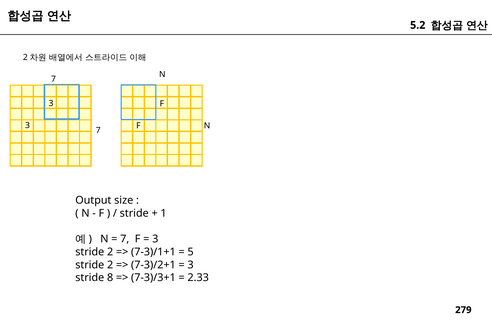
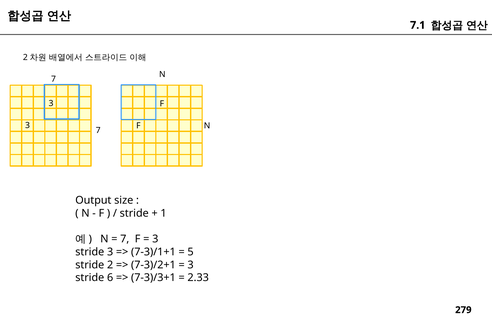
5.2: 5.2 -> 7.1 (418, 25)
2: 2 -> 3 (110, 252)
8: 8 -> 6 (110, 278)
